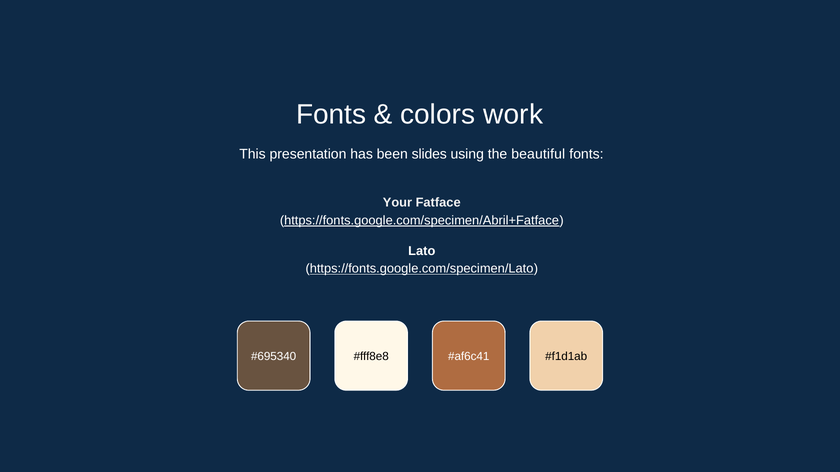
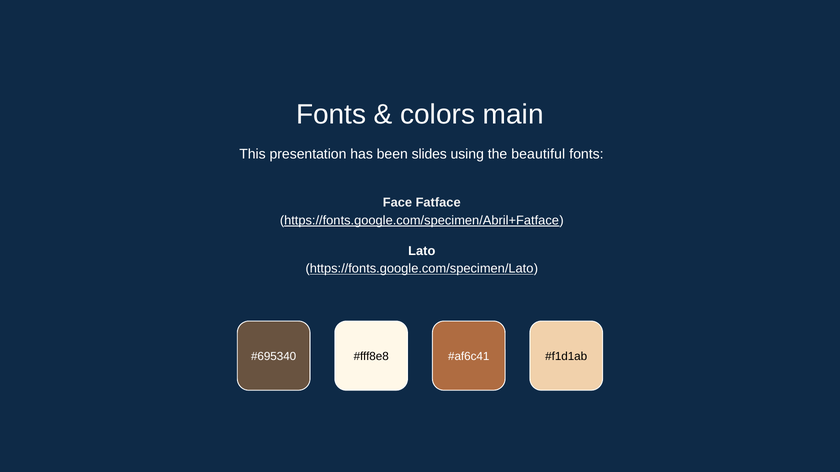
work: work -> main (513, 115)
Your: Your -> Face (397, 203)
